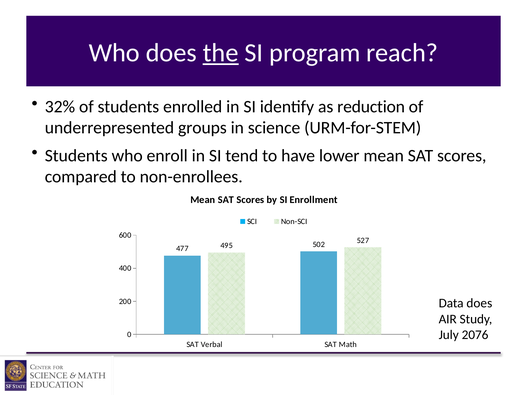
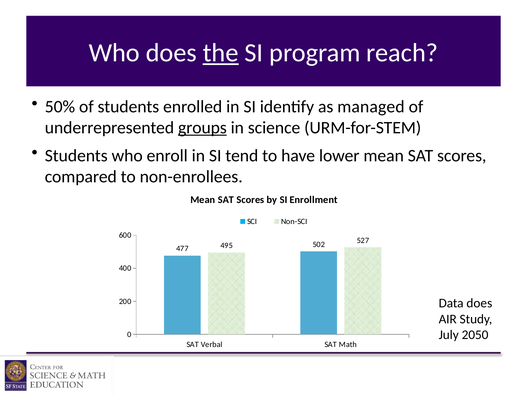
32%: 32% -> 50% (60, 107)
reduction: reduction -> managed (371, 107)
groups underline: none -> present (202, 128)
2076: 2076 -> 2050 (475, 335)
